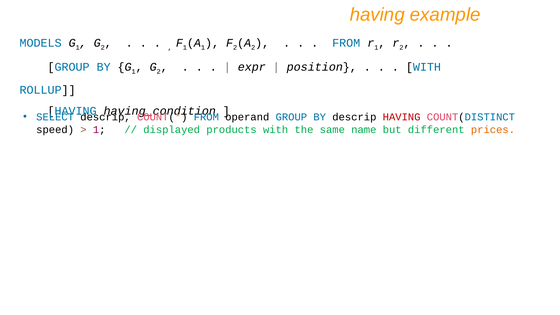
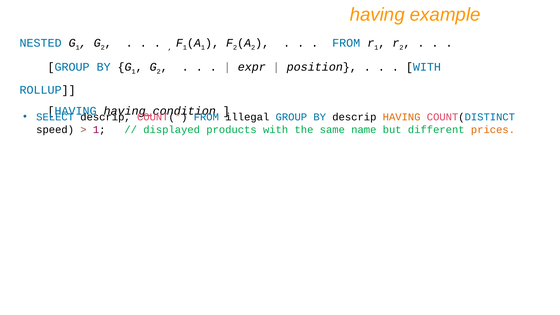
MODELS: MODELS -> NESTED (41, 43)
operand: operand -> illegal (247, 117)
HAVING colour: red -> orange (402, 117)
